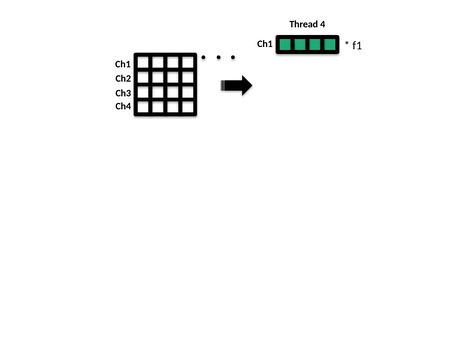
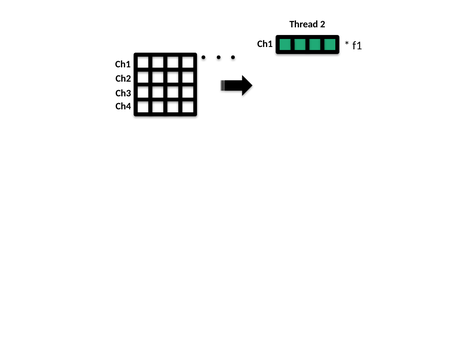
4: 4 -> 2 (323, 24)
